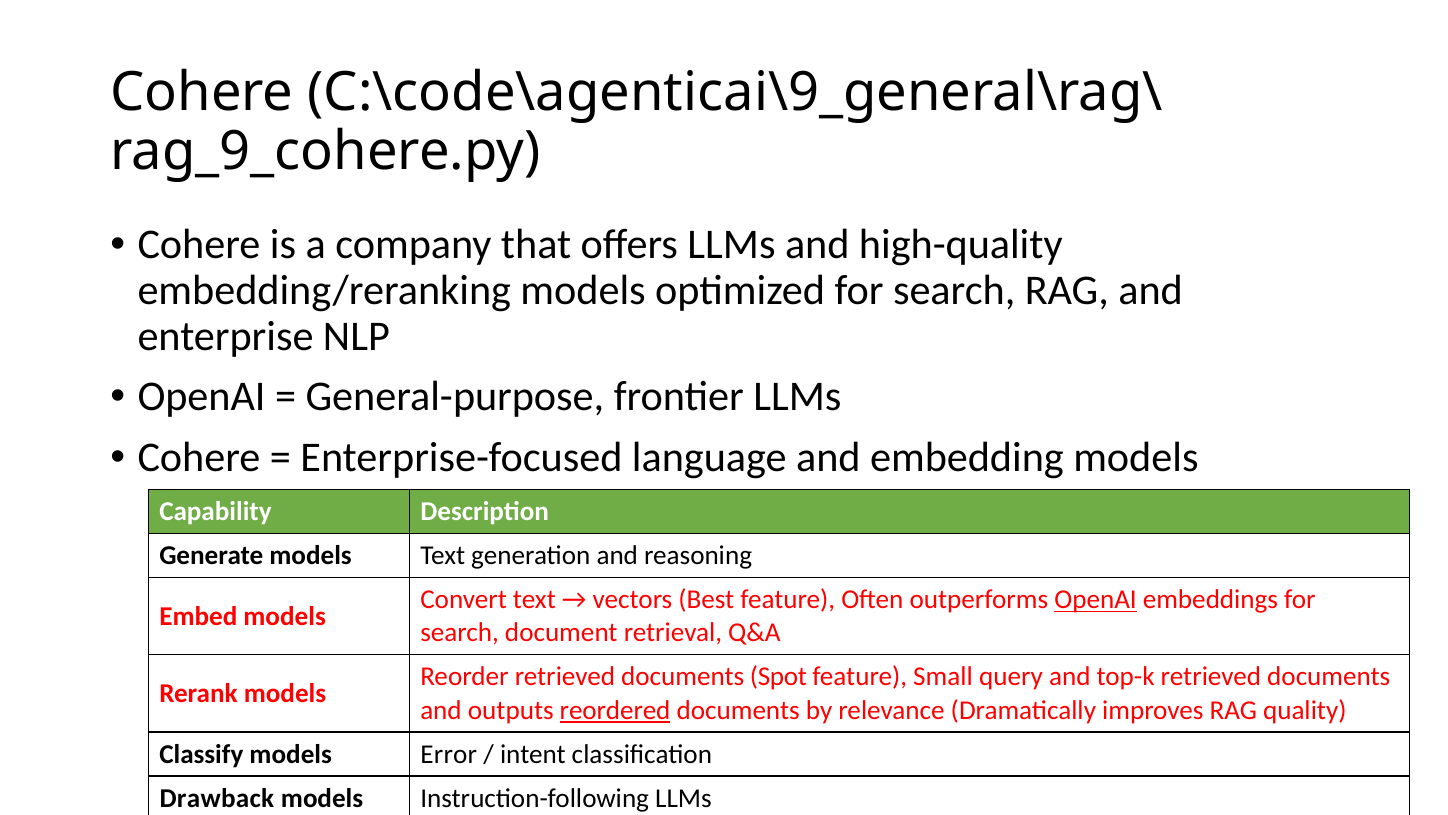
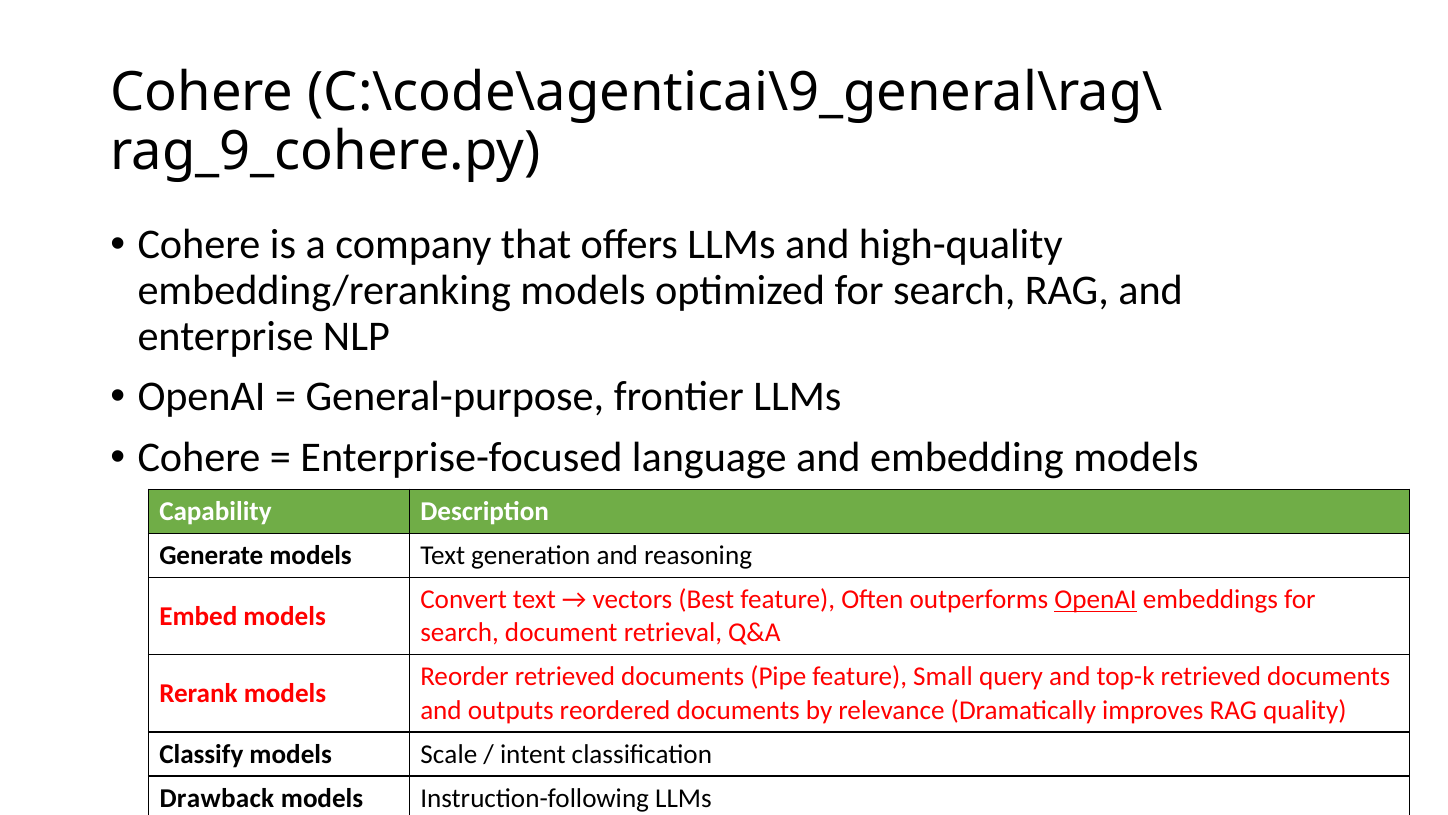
Spot: Spot -> Pipe (778, 677)
reordered underline: present -> none (615, 710)
Error: Error -> Scale (449, 754)
